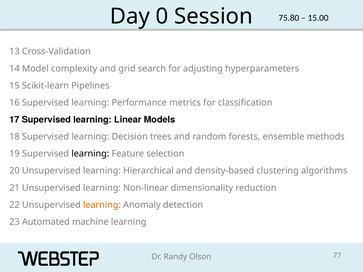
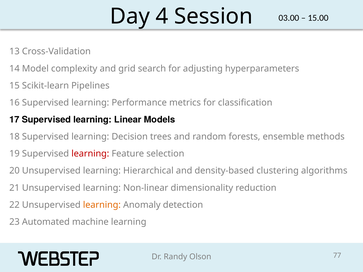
0: 0 -> 4 (162, 16)
75.80: 75.80 -> 03.00 (289, 18)
learning colour: black -> red (90, 154)
